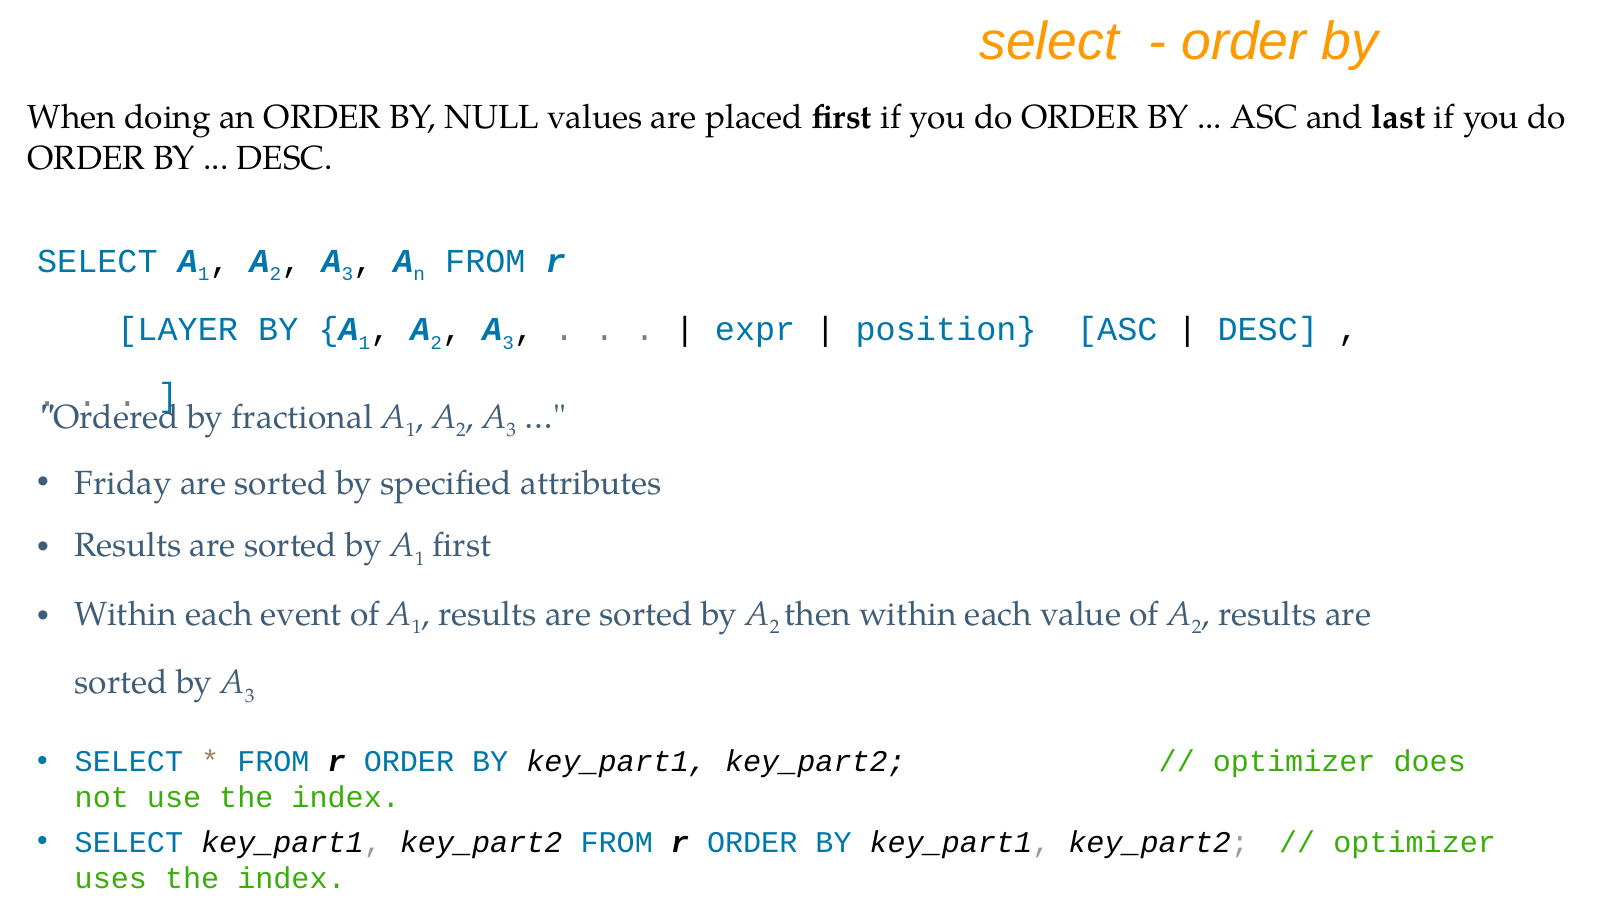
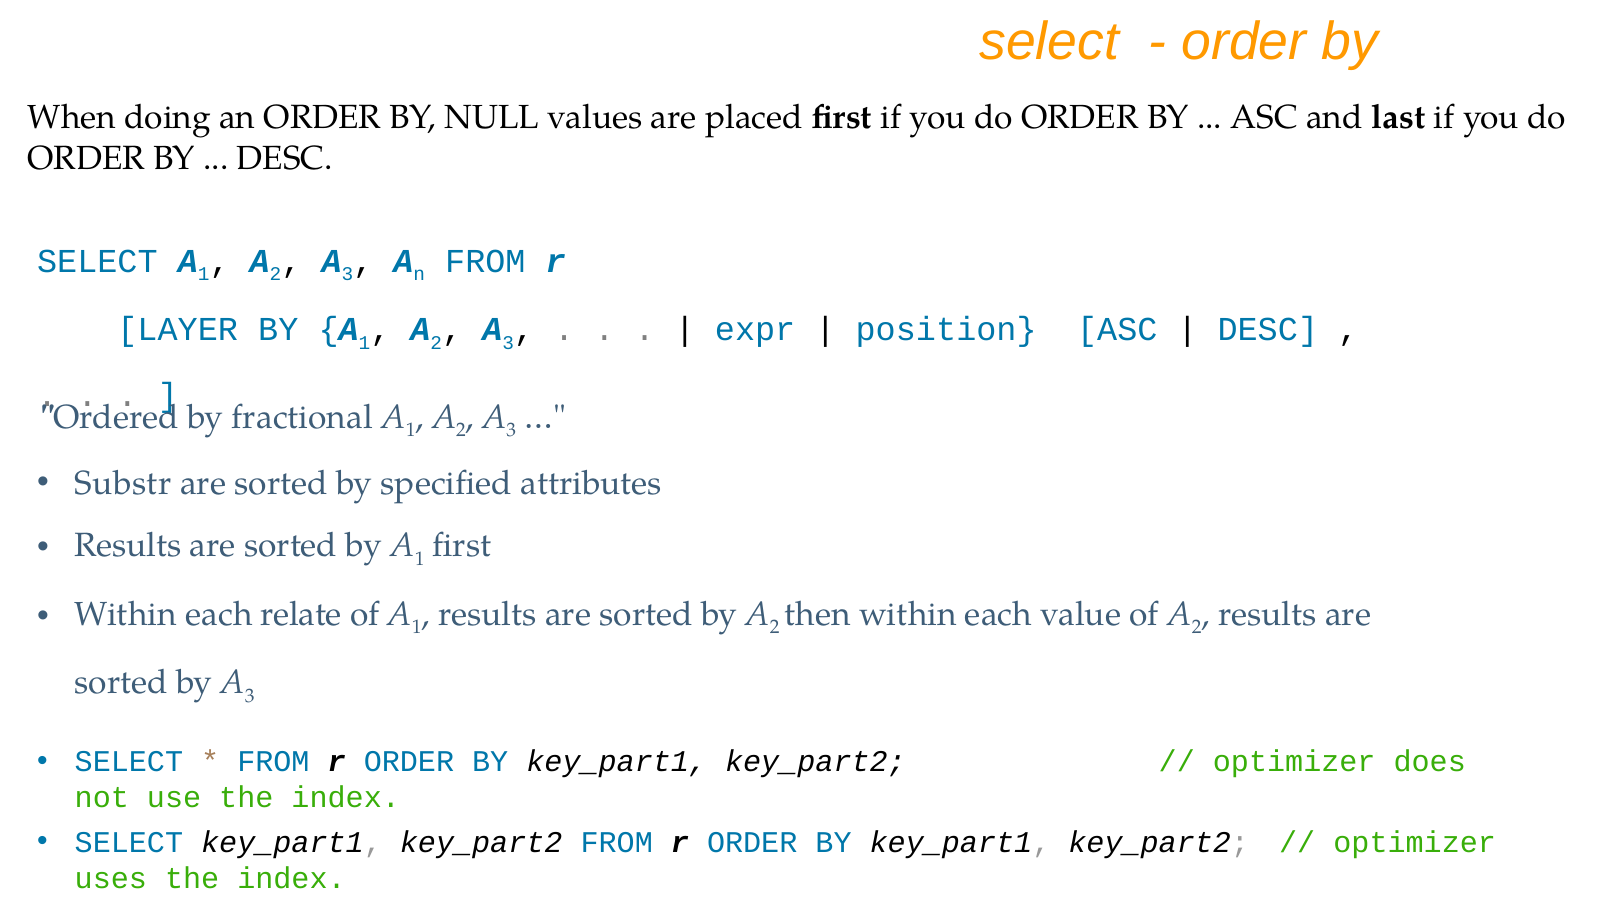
Friday: Friday -> Substr (123, 483)
event: event -> relate (301, 615)
